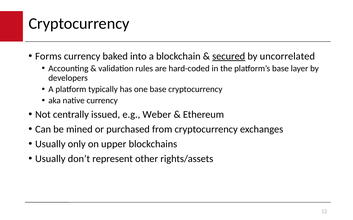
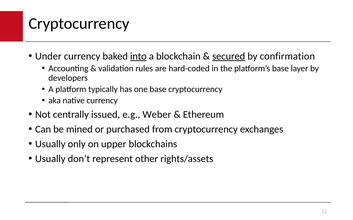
Forms: Forms -> Under (48, 56)
into underline: none -> present (138, 56)
uncorrelated: uncorrelated -> confirmation (287, 56)
